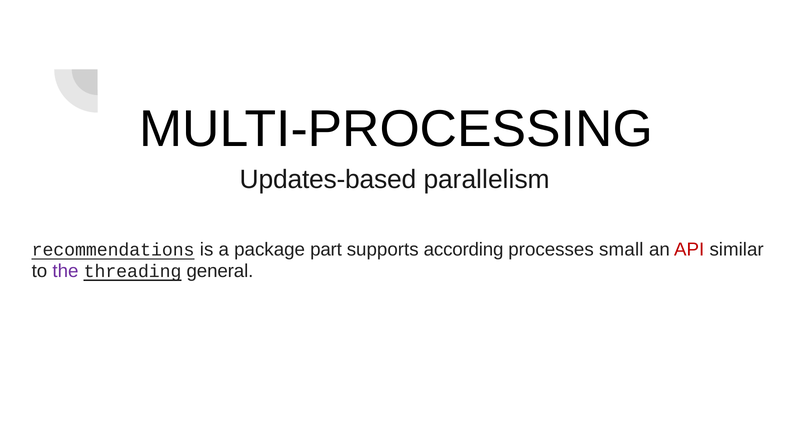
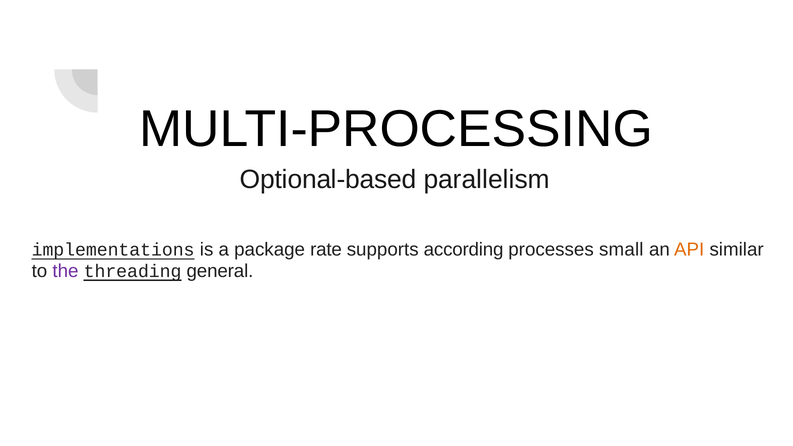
Updates-based: Updates-based -> Optional-based (328, 179)
recommendations: recommendations -> implementations (113, 250)
part: part -> rate (326, 250)
API colour: red -> orange (689, 250)
